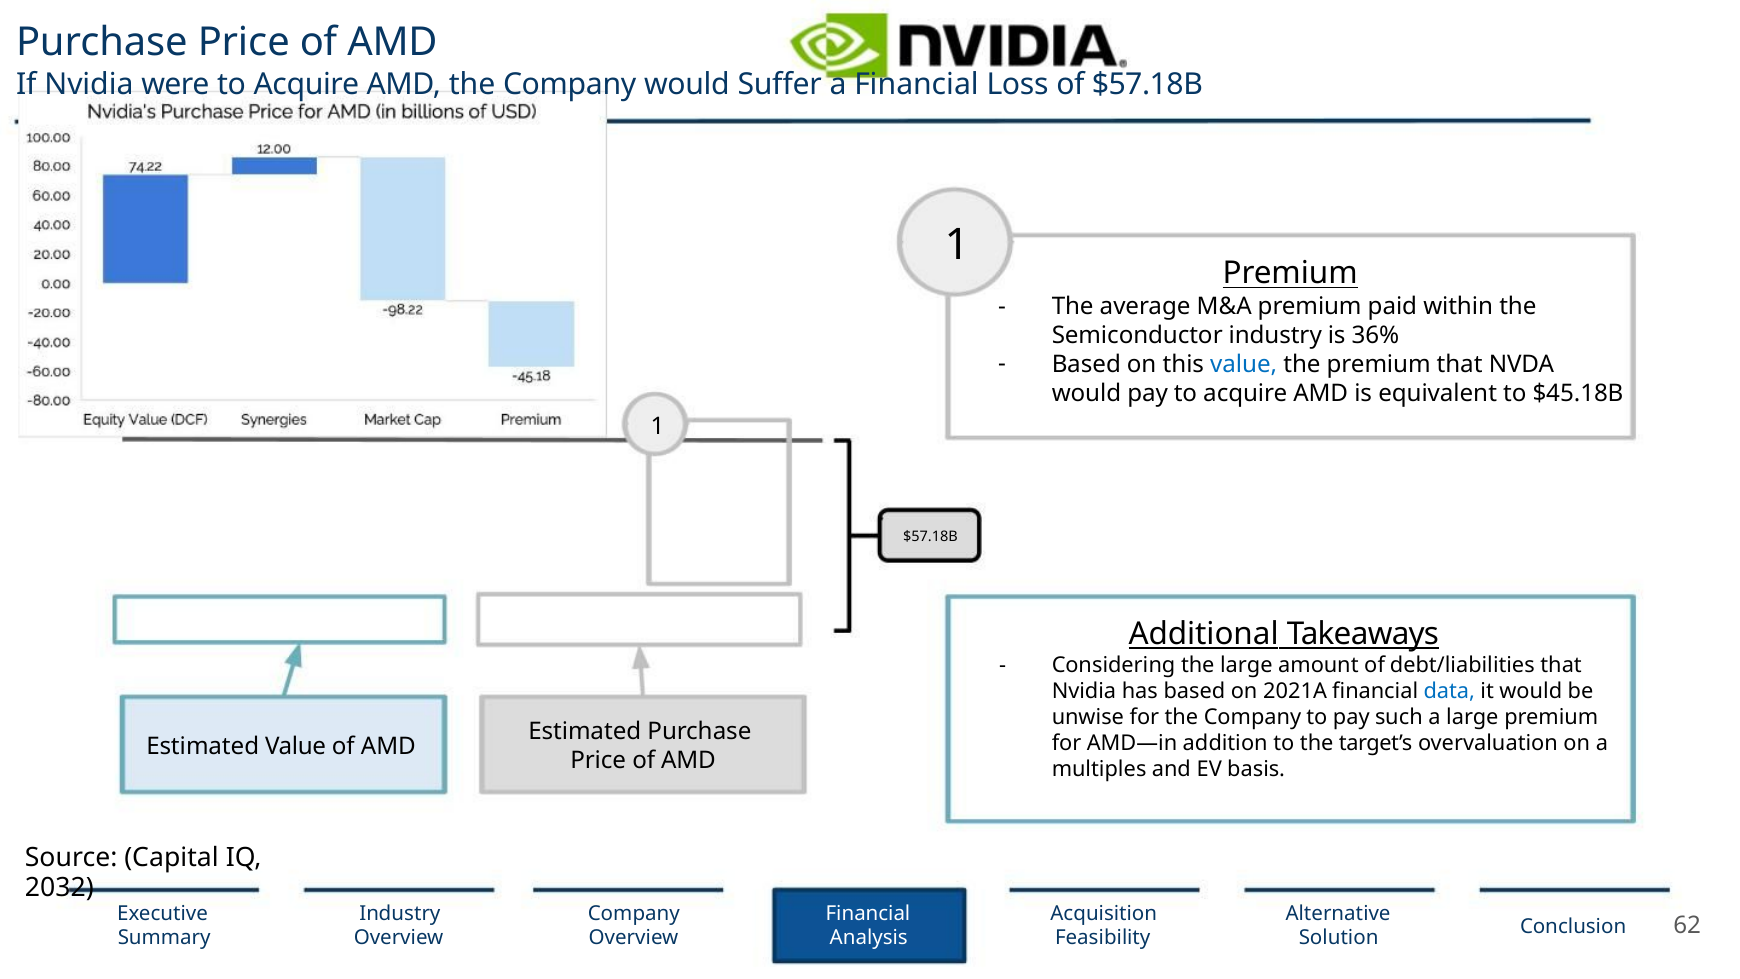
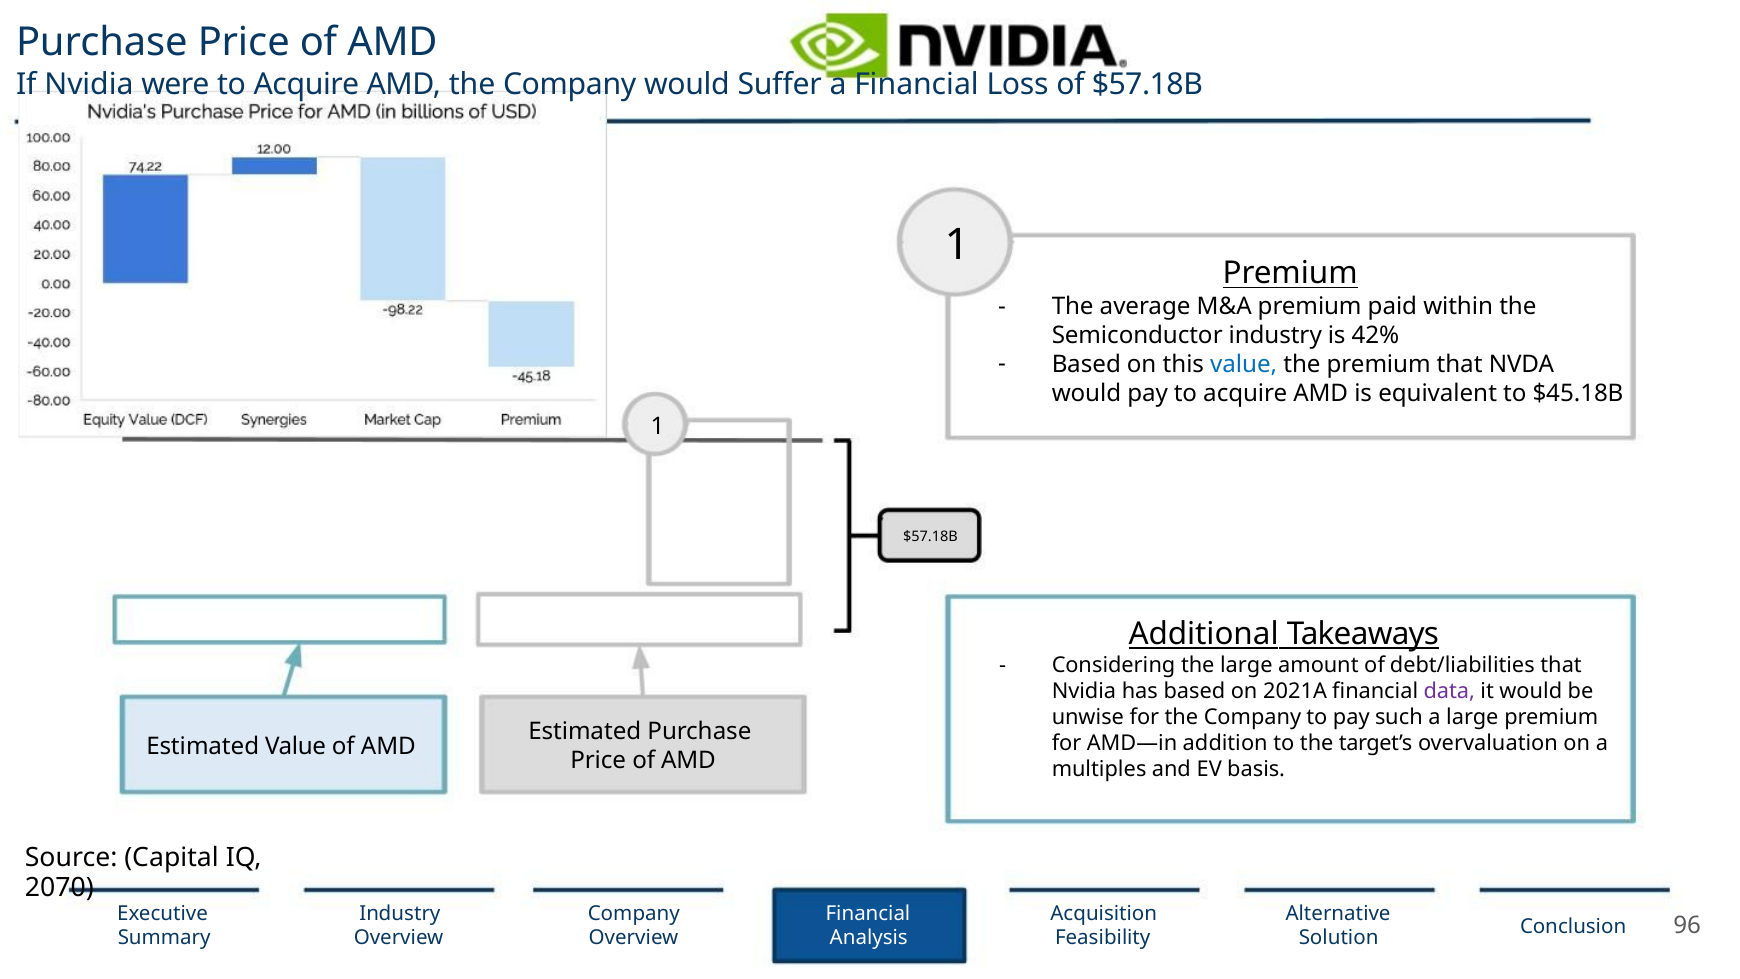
36%: 36% -> 42% (1375, 335)
data colour: blue -> purple (1449, 691)
2032: 2032 -> 2070 (59, 887)
62: 62 -> 96 (1687, 926)
